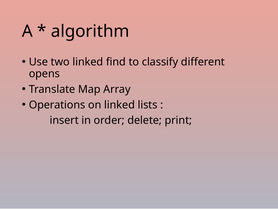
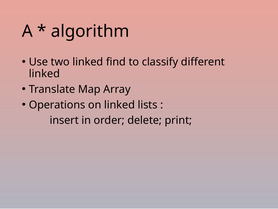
opens: opens -> linked (44, 73)
